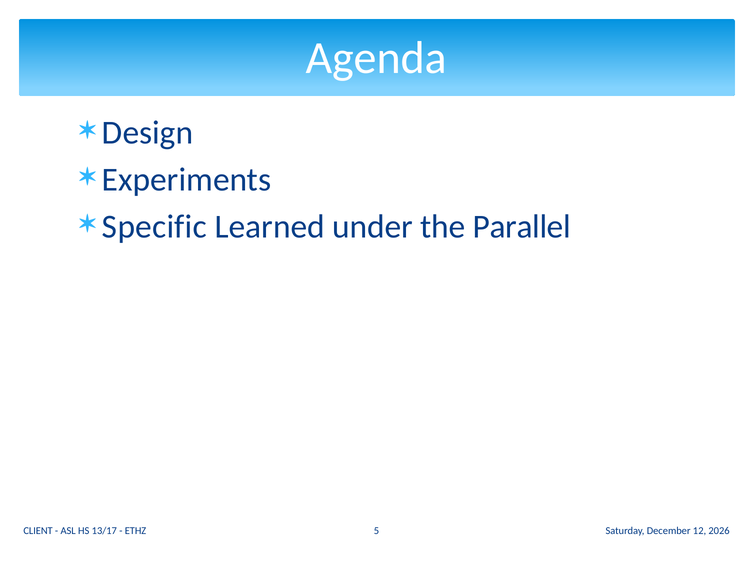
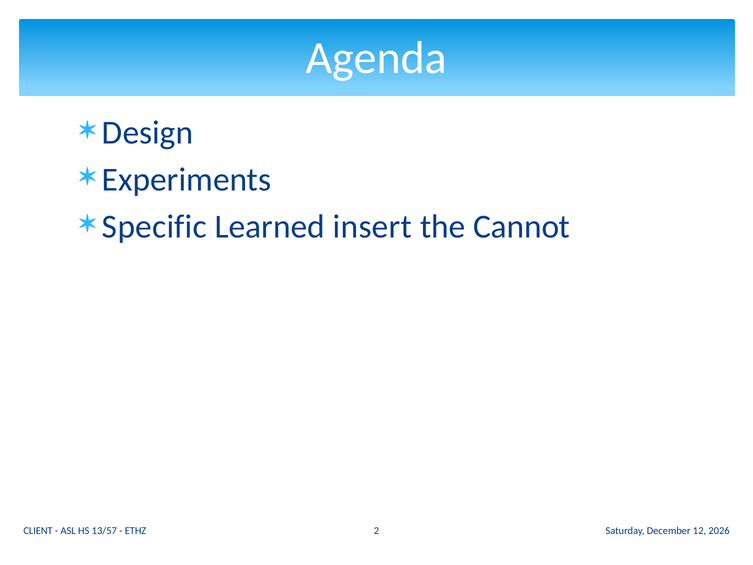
under: under -> insert (372, 227)
Parallel: Parallel -> Cannot (522, 227)
13/17: 13/17 -> 13/57 (104, 530)
5: 5 -> 2 (376, 530)
